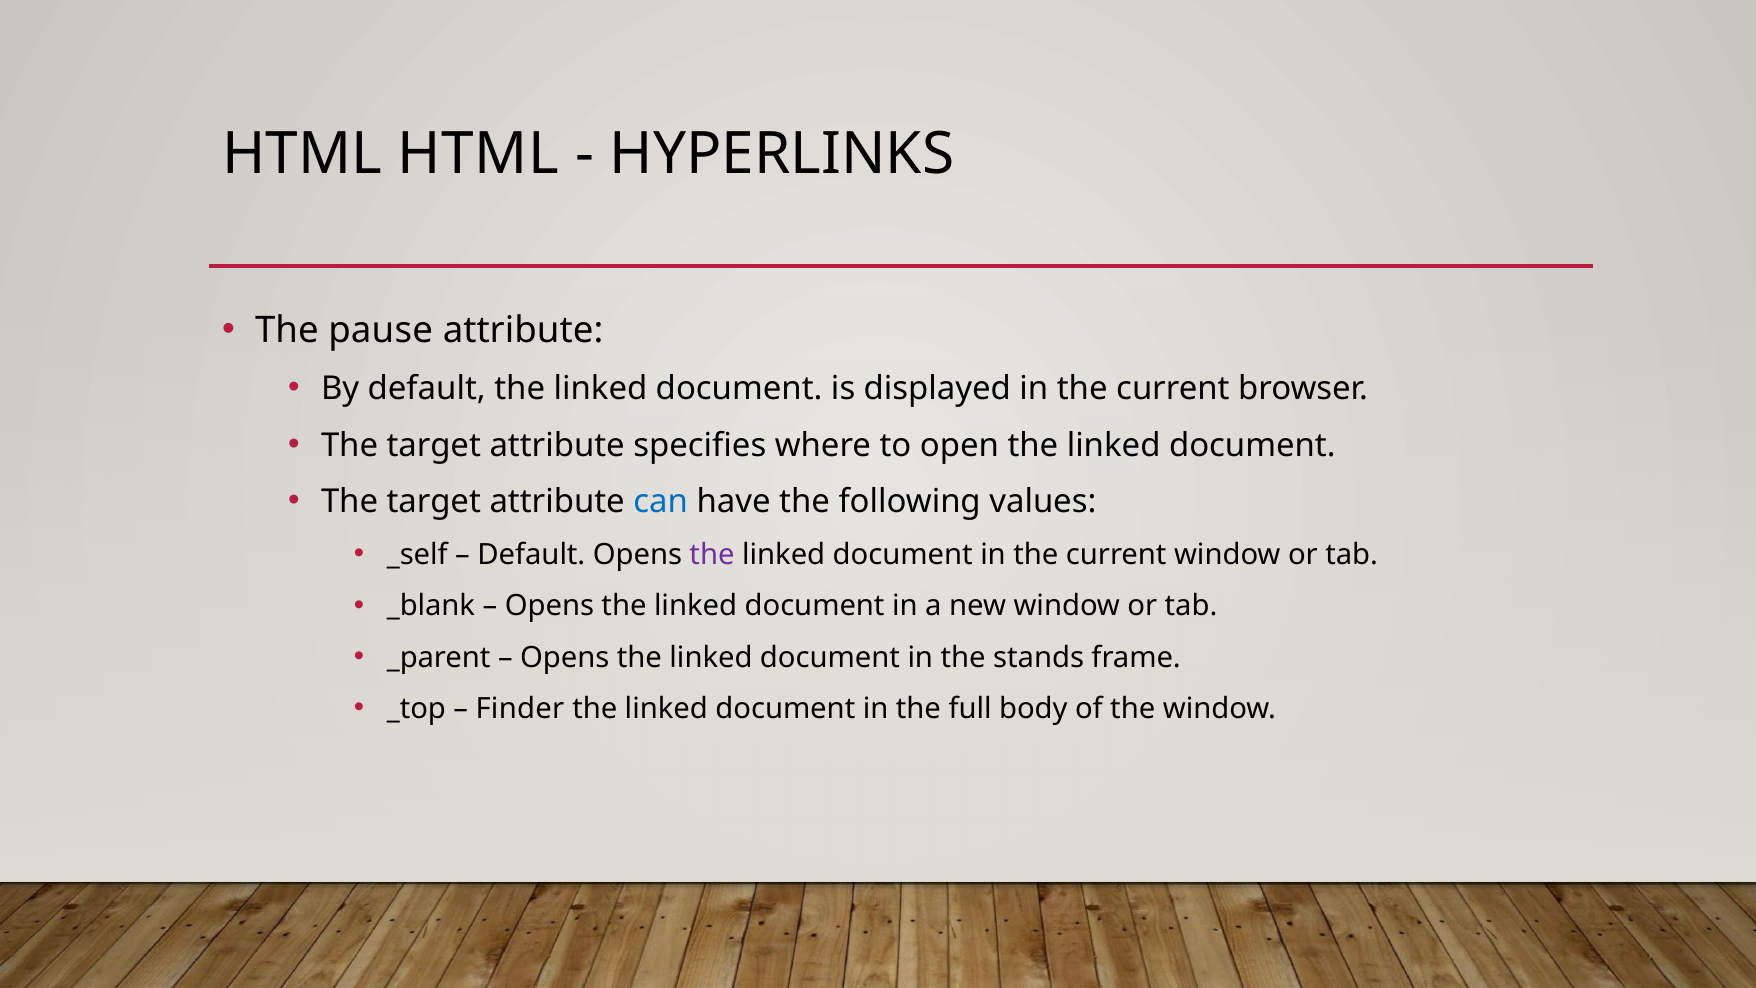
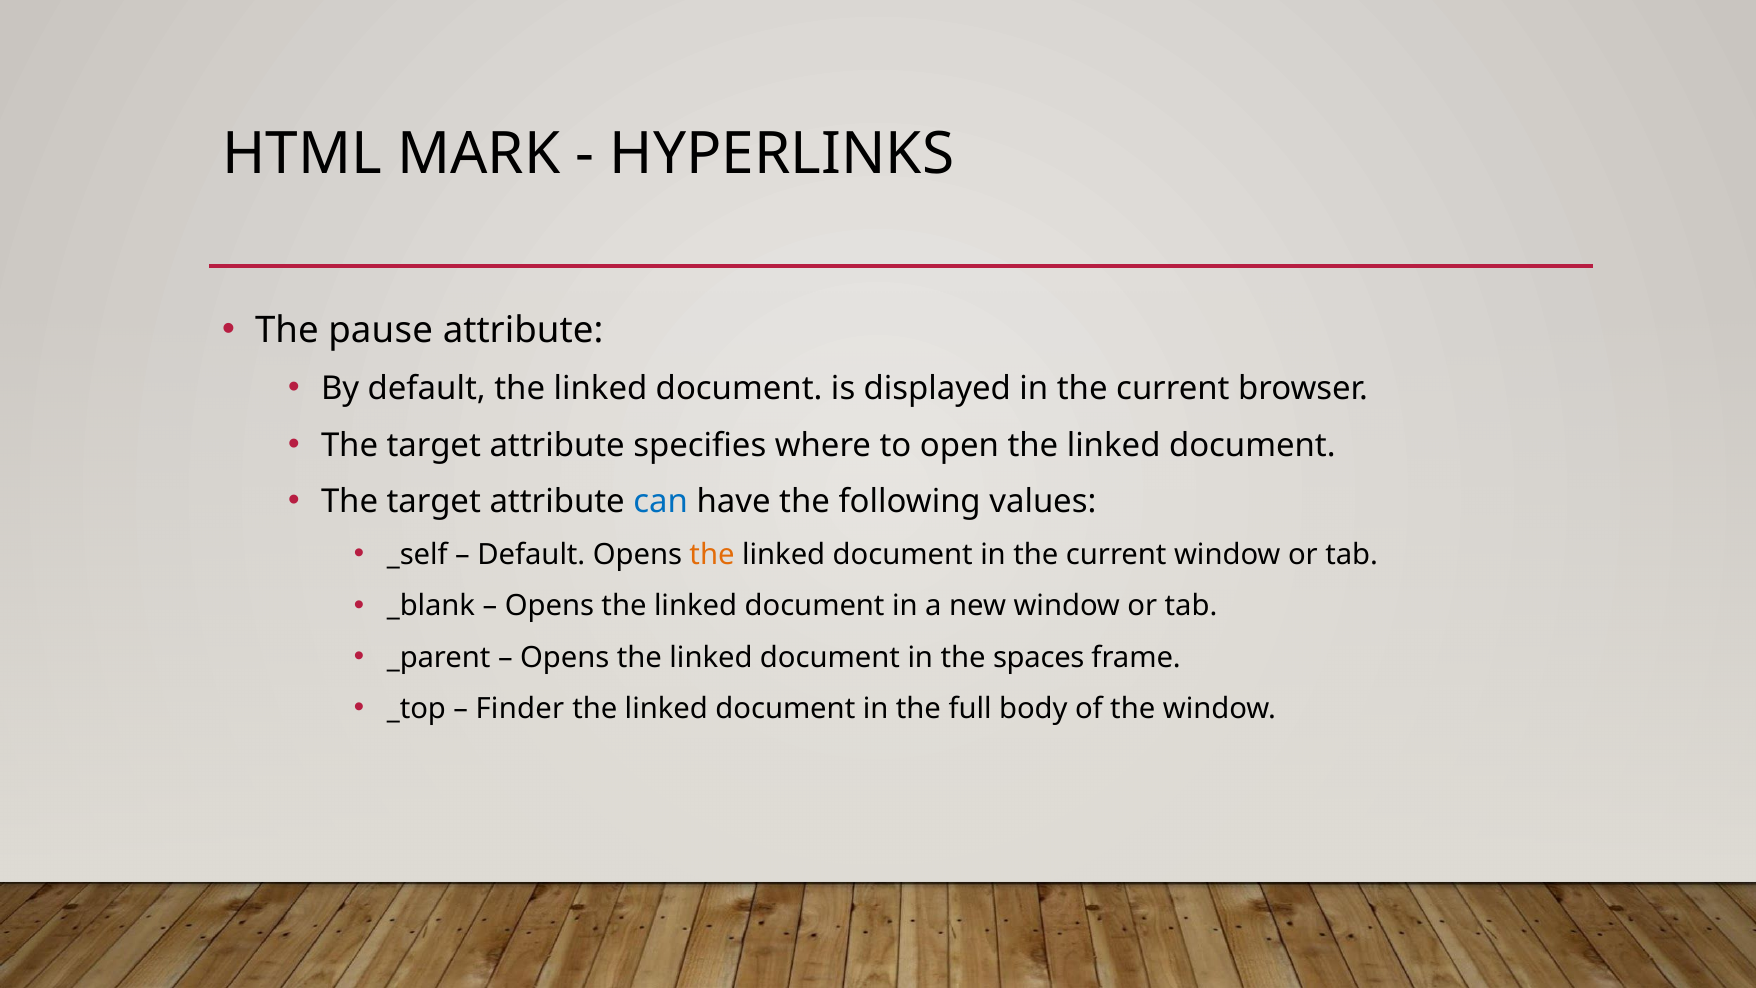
HTML HTML: HTML -> MARK (479, 154)
the colour: purple -> orange (712, 555)
stands: stands -> spaces (1039, 657)
